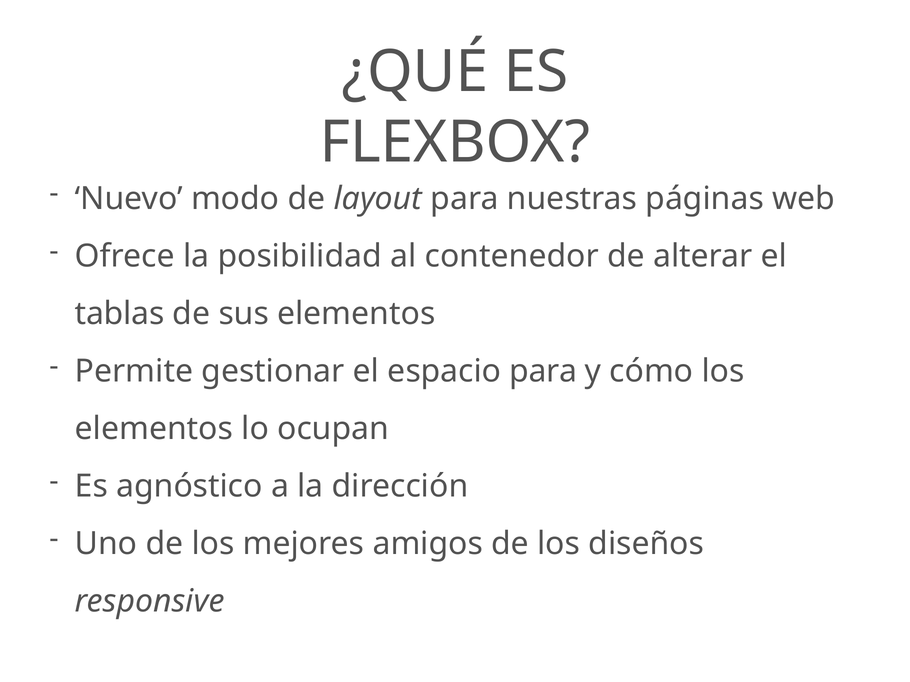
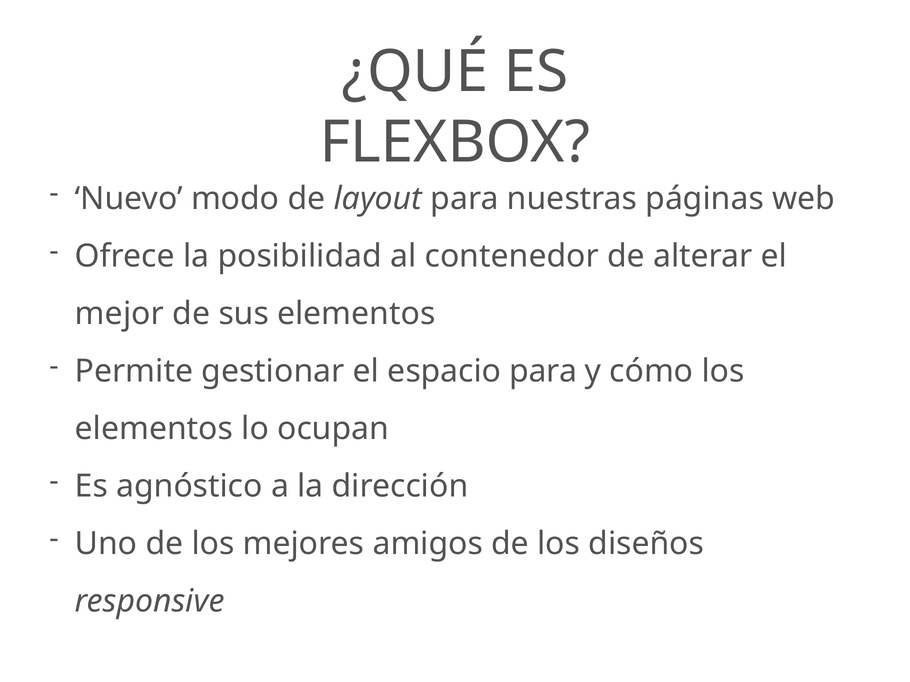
tablas: tablas -> mejor (119, 314)
